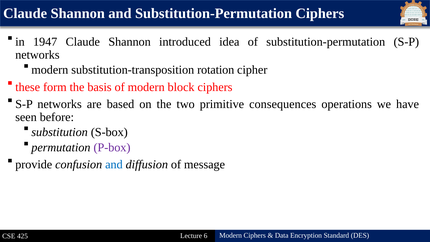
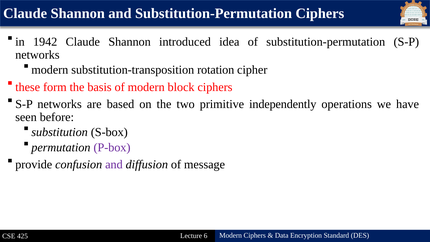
1947: 1947 -> 1942 (45, 42)
consequences: consequences -> independently (283, 104)
and colour: blue -> purple (114, 164)
